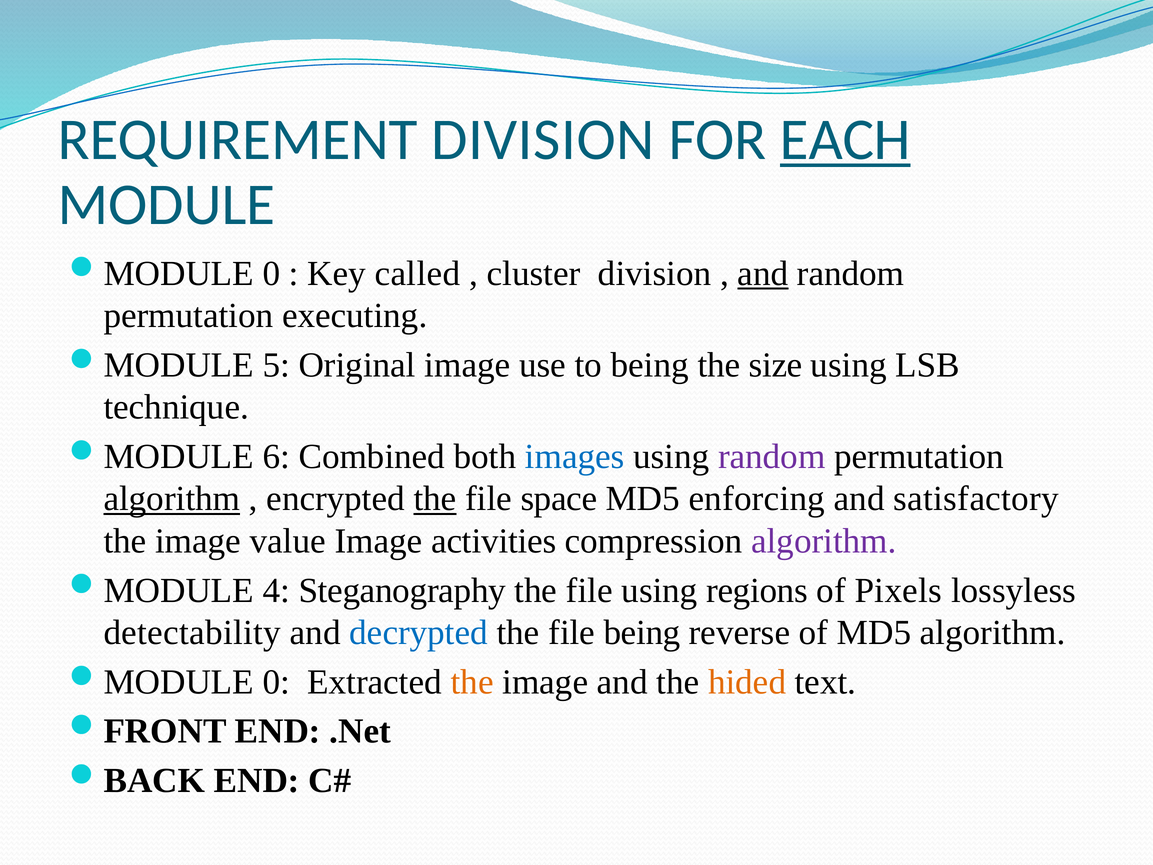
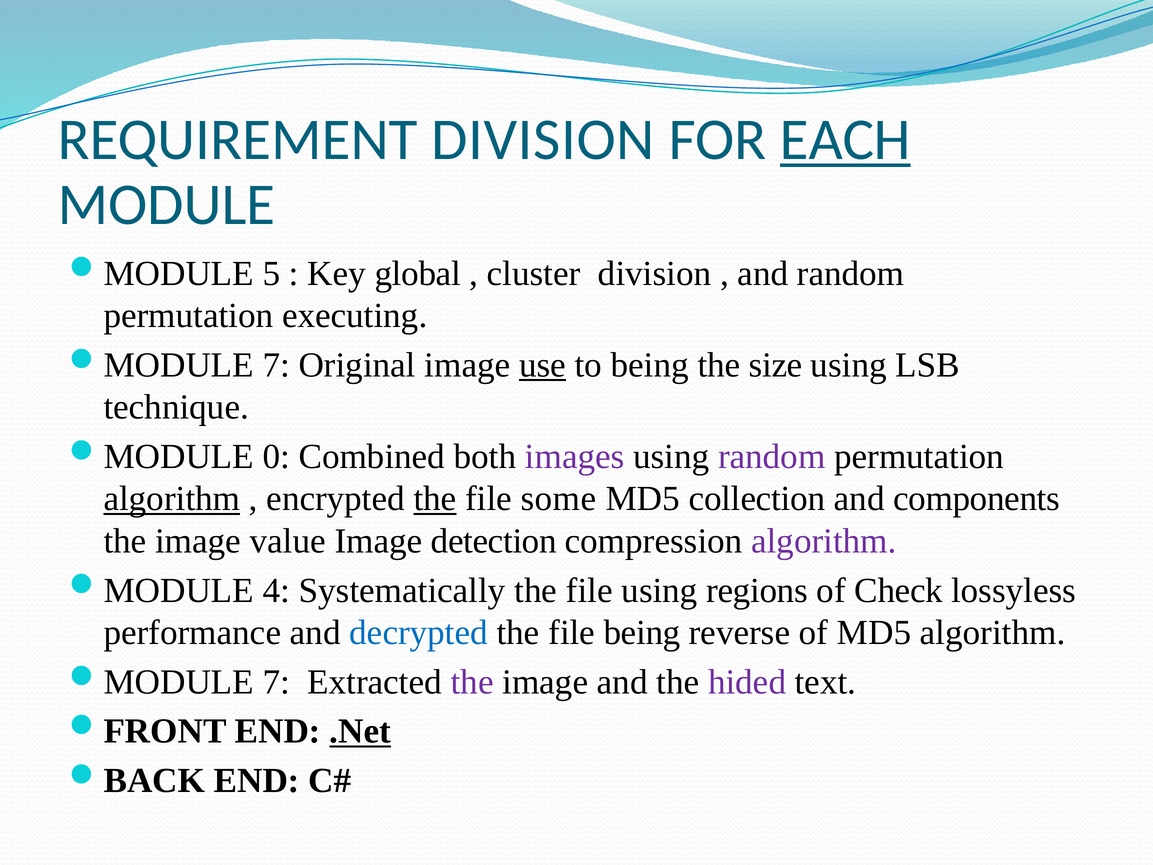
0: 0 -> 5 (271, 273)
called: called -> global (418, 273)
and underline: present -> none (763, 273)
5: 5 -> 7 (276, 365)
use underline: none -> present (543, 365)
6: 6 -> 0 (276, 456)
images colour: blue -> purple (575, 456)
space: space -> some (559, 499)
enforcing: enforcing -> collection (757, 499)
satisfactory: satisfactory -> components (977, 499)
activities: activities -> detection (494, 541)
Steganography: Steganography -> Systematically (402, 590)
Pixels: Pixels -> Check (899, 590)
detectability: detectability -> performance (192, 633)
0: 0 -> 7 (276, 682)
the colour: orange -> purple (472, 682)
hided colour: orange -> purple (747, 682)
.Net underline: none -> present (360, 731)
